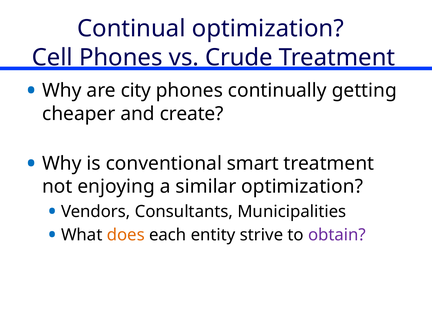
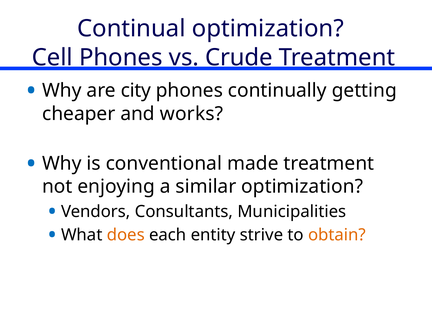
create: create -> works (192, 114)
smart: smart -> made (253, 164)
obtain colour: purple -> orange (337, 235)
